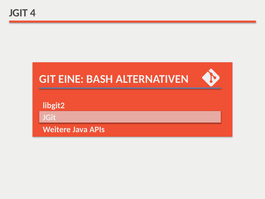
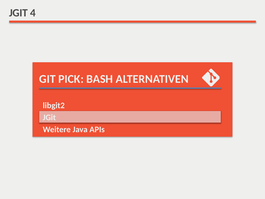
EINE: EINE -> PICK (71, 79)
